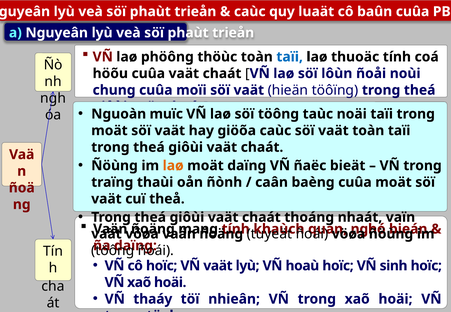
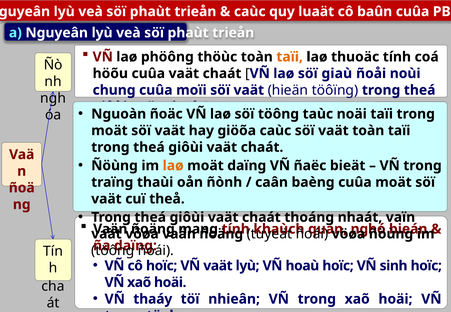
taïi colour: blue -> orange (290, 57)
lôùn: lôùn -> giaù (337, 73)
muïc: muïc -> ñoäc (166, 114)
